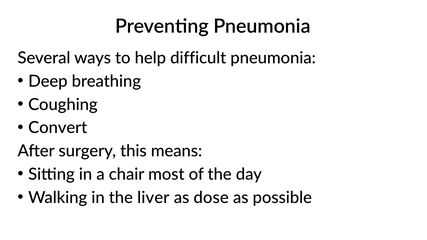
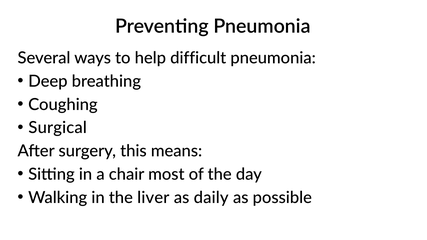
Convert: Convert -> Surgical (58, 128)
dose: dose -> daily (211, 198)
